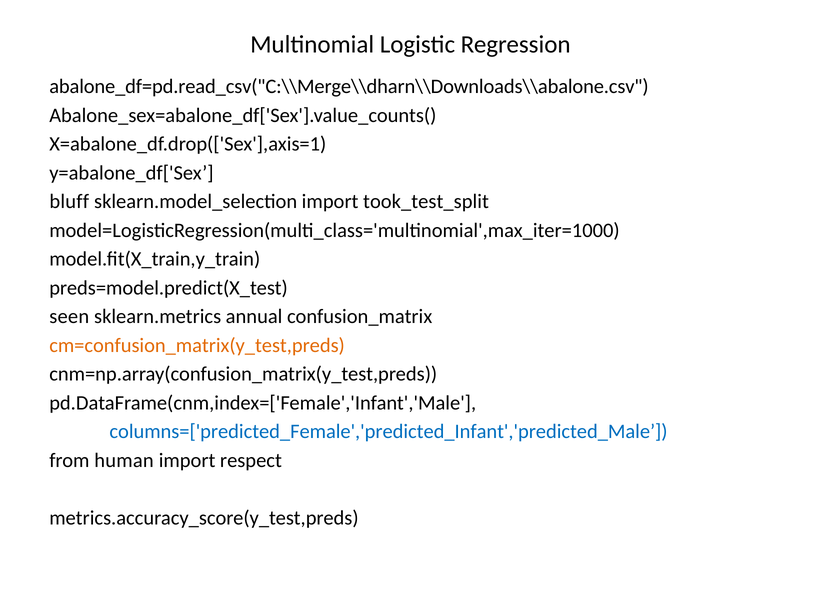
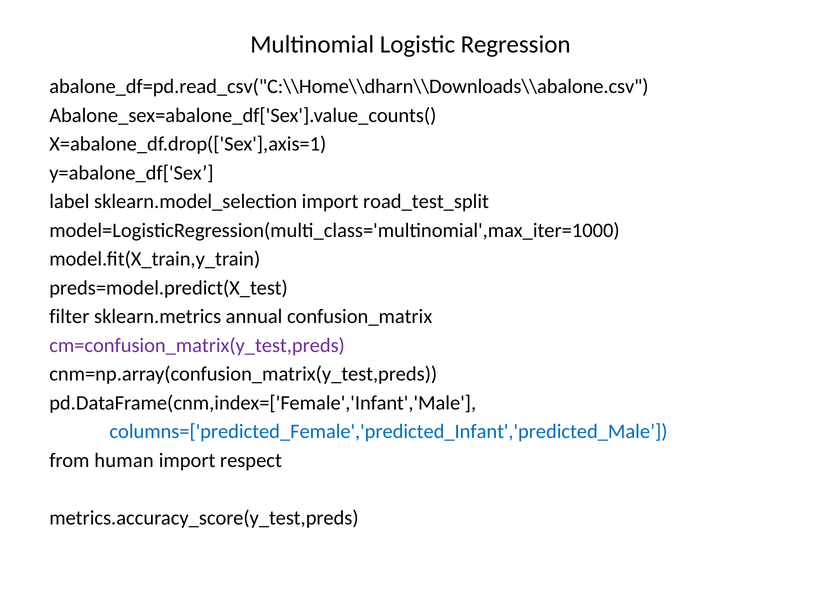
abalone_df=pd.read_csv("C:\\Merge\\dharn\\Downloads\\abalone.csv: abalone_df=pd.read_csv("C:\\Merge\\dharn\\Downloads\\abalone.csv -> abalone_df=pd.read_csv("C:\\Home\\dharn\\Downloads\\abalone.csv (349, 87)
bluff: bluff -> label (69, 201)
took_test_split: took_test_split -> road_test_split (426, 201)
seen: seen -> filter (69, 316)
cm=confusion_matrix(y_test,preds colour: orange -> purple (197, 345)
